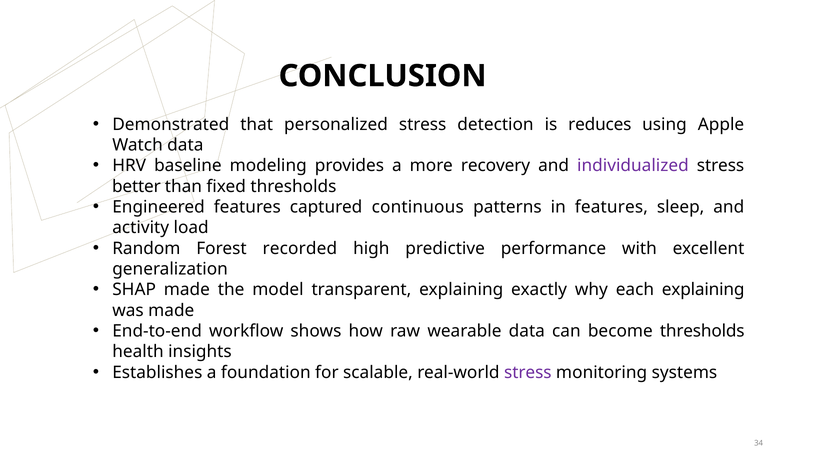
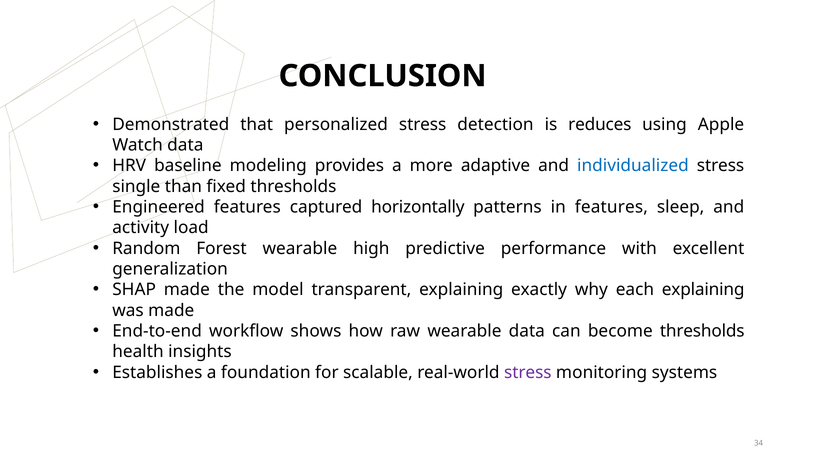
recovery: recovery -> adaptive (495, 166)
individualized colour: purple -> blue (633, 166)
better: better -> single (136, 186)
continuous: continuous -> horizontally (418, 207)
Forest recorded: recorded -> wearable (300, 248)
